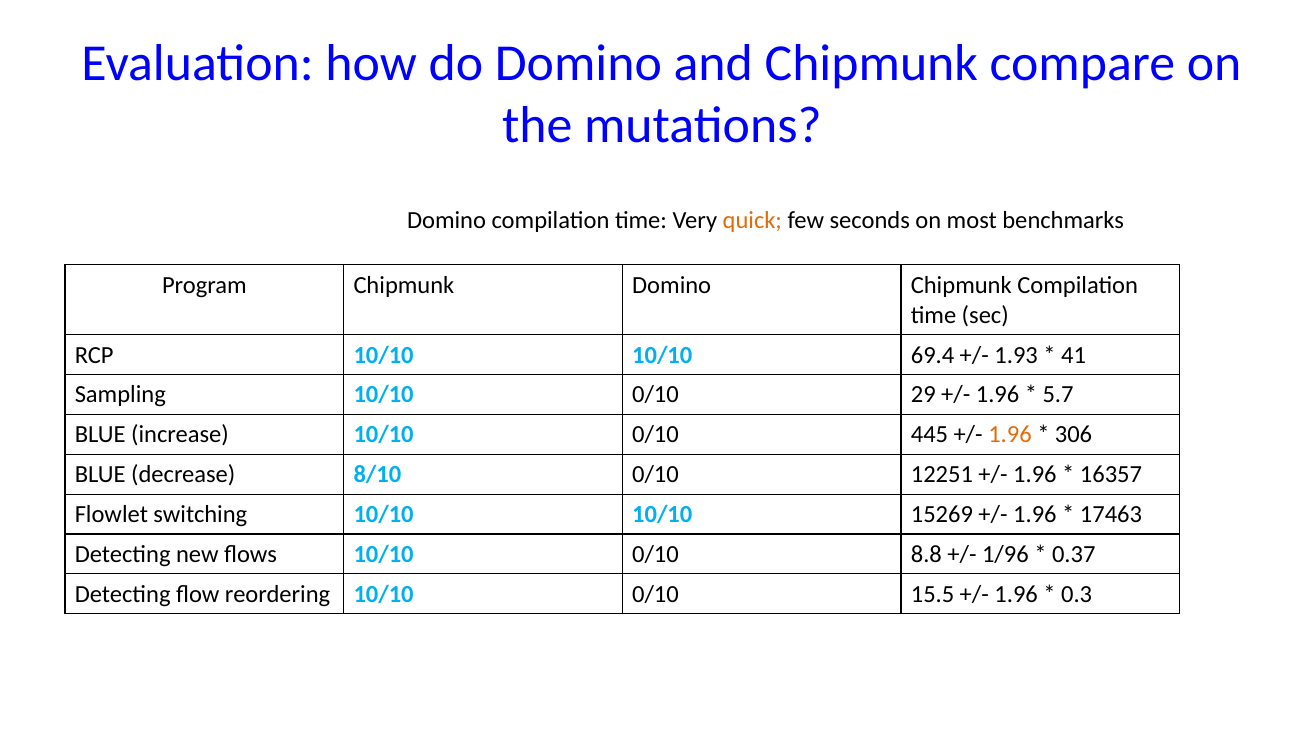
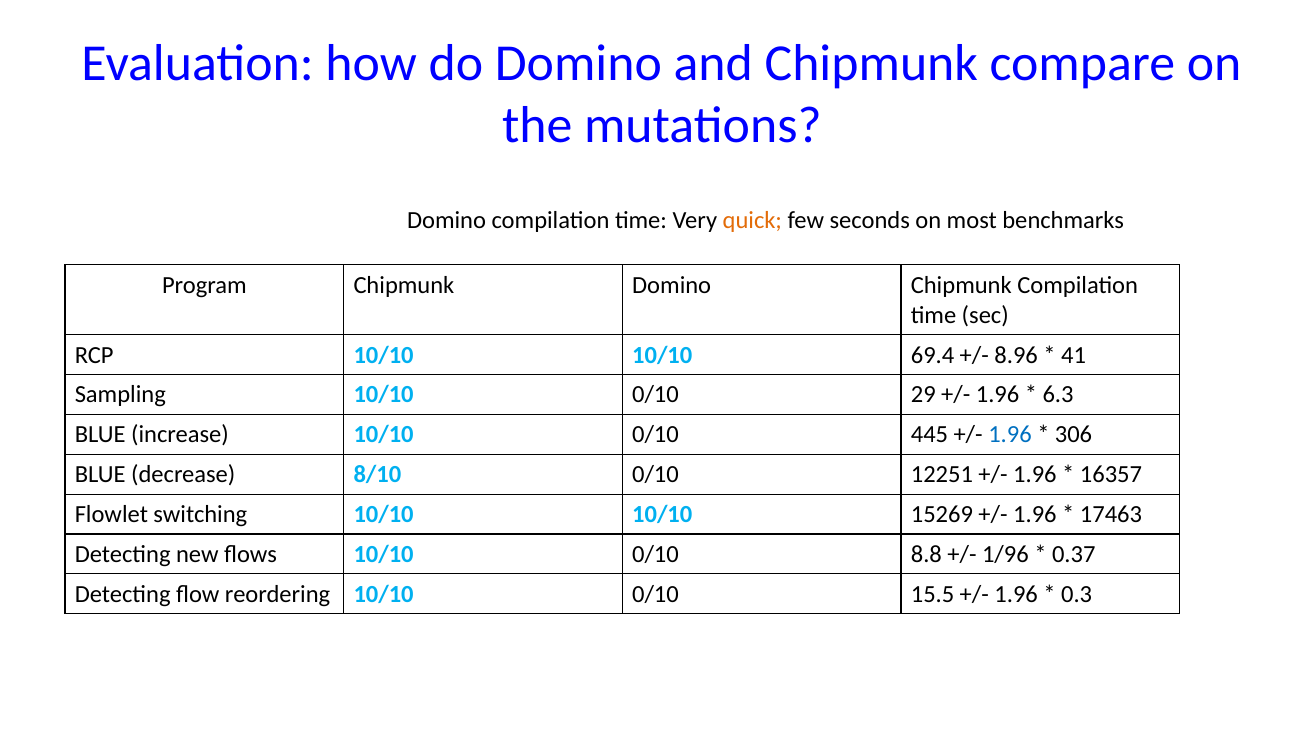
1.93: 1.93 -> 8.96 (1016, 355)
5.7: 5.7 -> 6.3 (1058, 394)
1.96 colour: orange -> blue (1010, 434)
